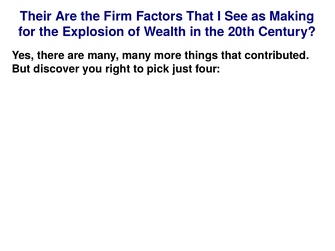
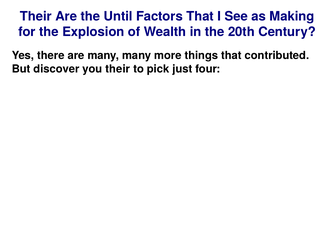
Firm: Firm -> Until (118, 16)
you right: right -> their (118, 69)
